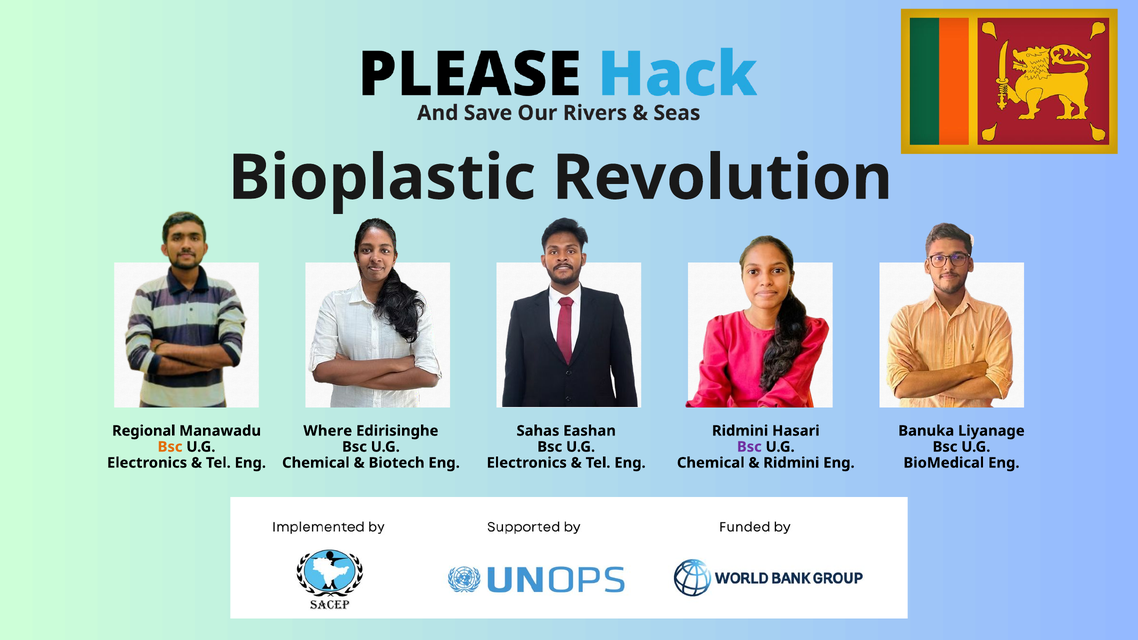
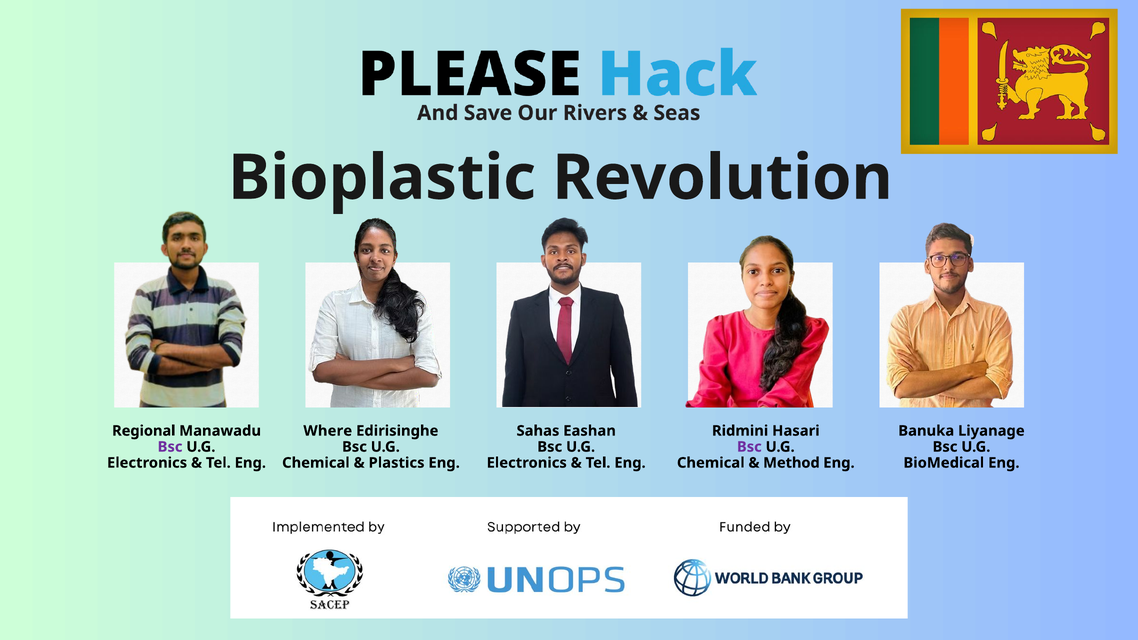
Bsc colour: orange -> purple (170, 447)
Biotech: Biotech -> Plastics (397, 463)
Ridmini: Ridmini -> Method (791, 463)
